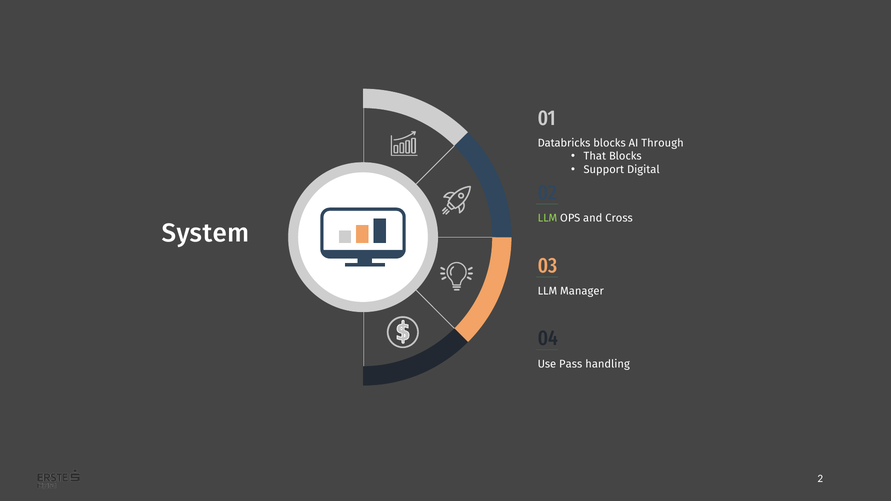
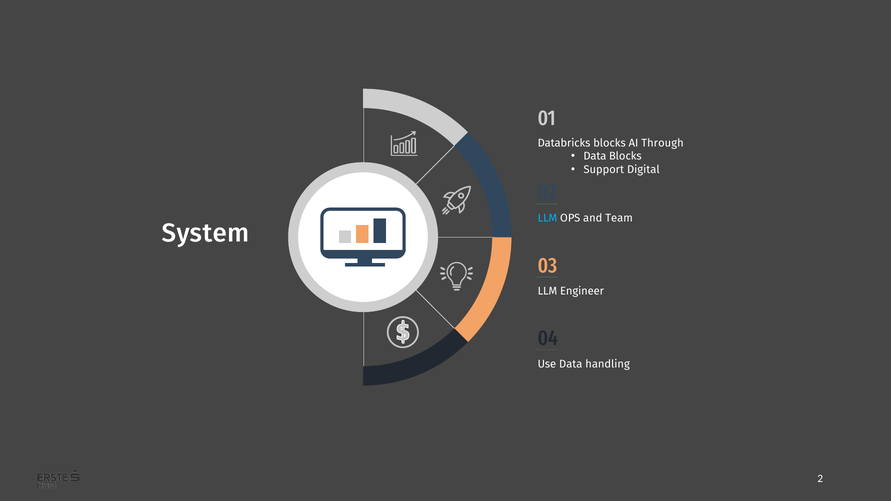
That: That -> Data (595, 156)
LLM colour: light green -> light blue (547, 218)
Cross: Cross -> Team (619, 218)
Manager: Manager -> Engineer (582, 291)
Use Pass: Pass -> Data (571, 364)
